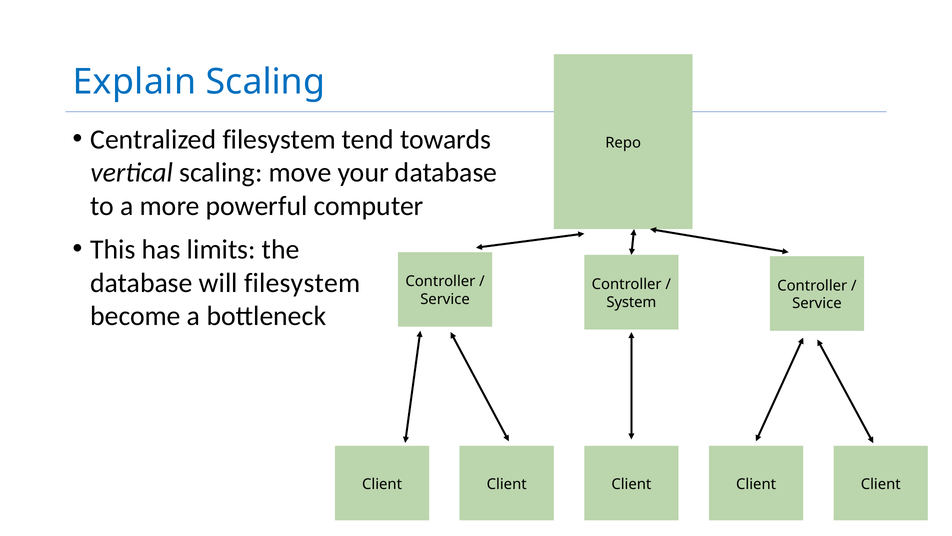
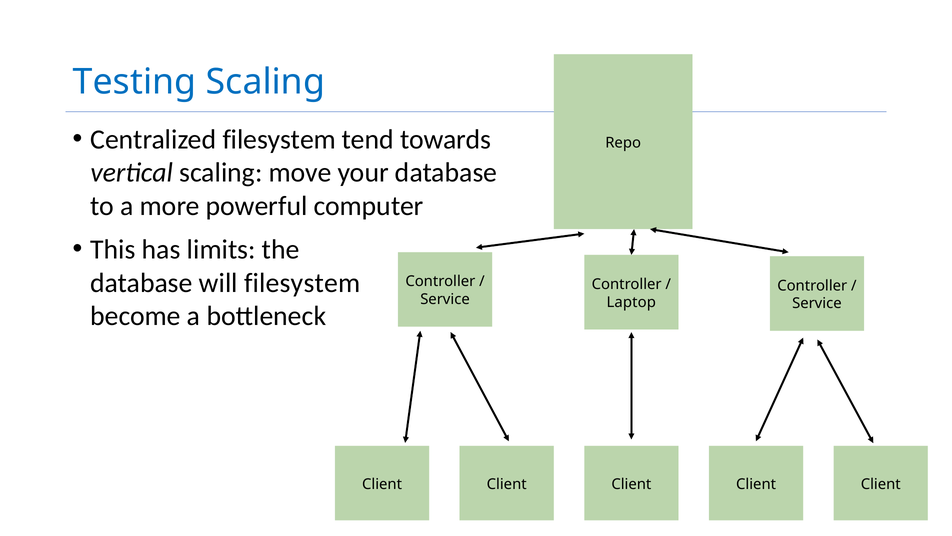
Explain: Explain -> Testing (135, 82)
System: System -> Laptop (631, 302)
